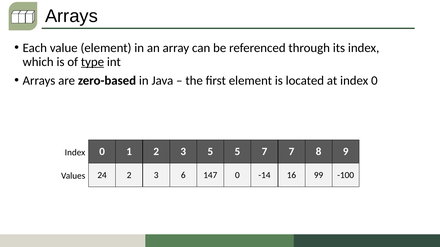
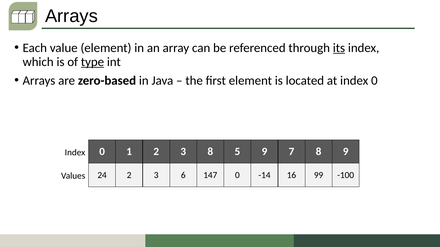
its underline: none -> present (339, 48)
3 5: 5 -> 8 (210, 152)
5 7: 7 -> 9 (264, 152)
